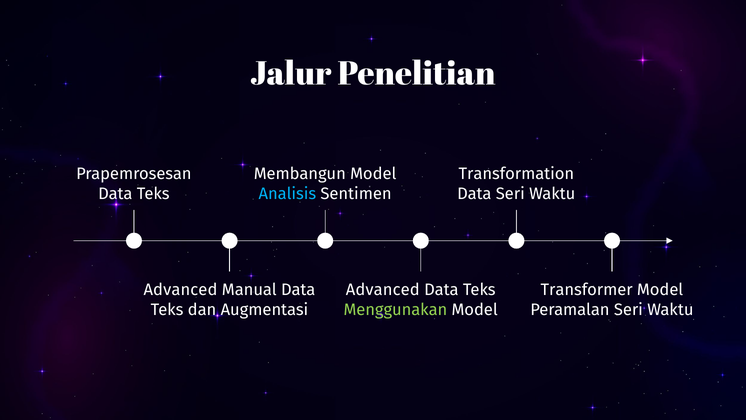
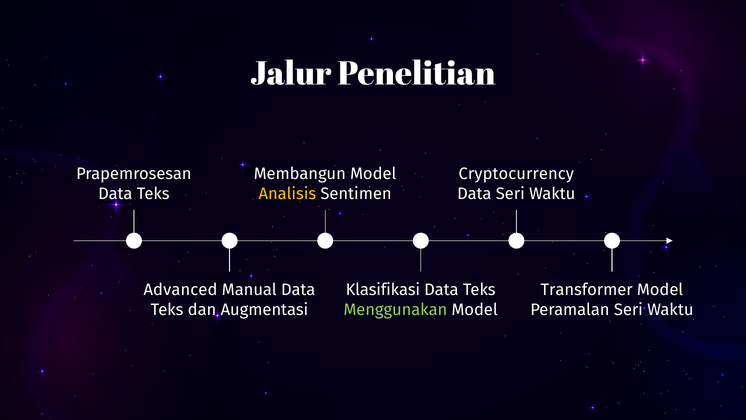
Transformation: Transformation -> Cryptocurrency (516, 174)
Analisis colour: light blue -> yellow (287, 194)
Advanced: Advanced -> Klasifikasi (383, 290)
